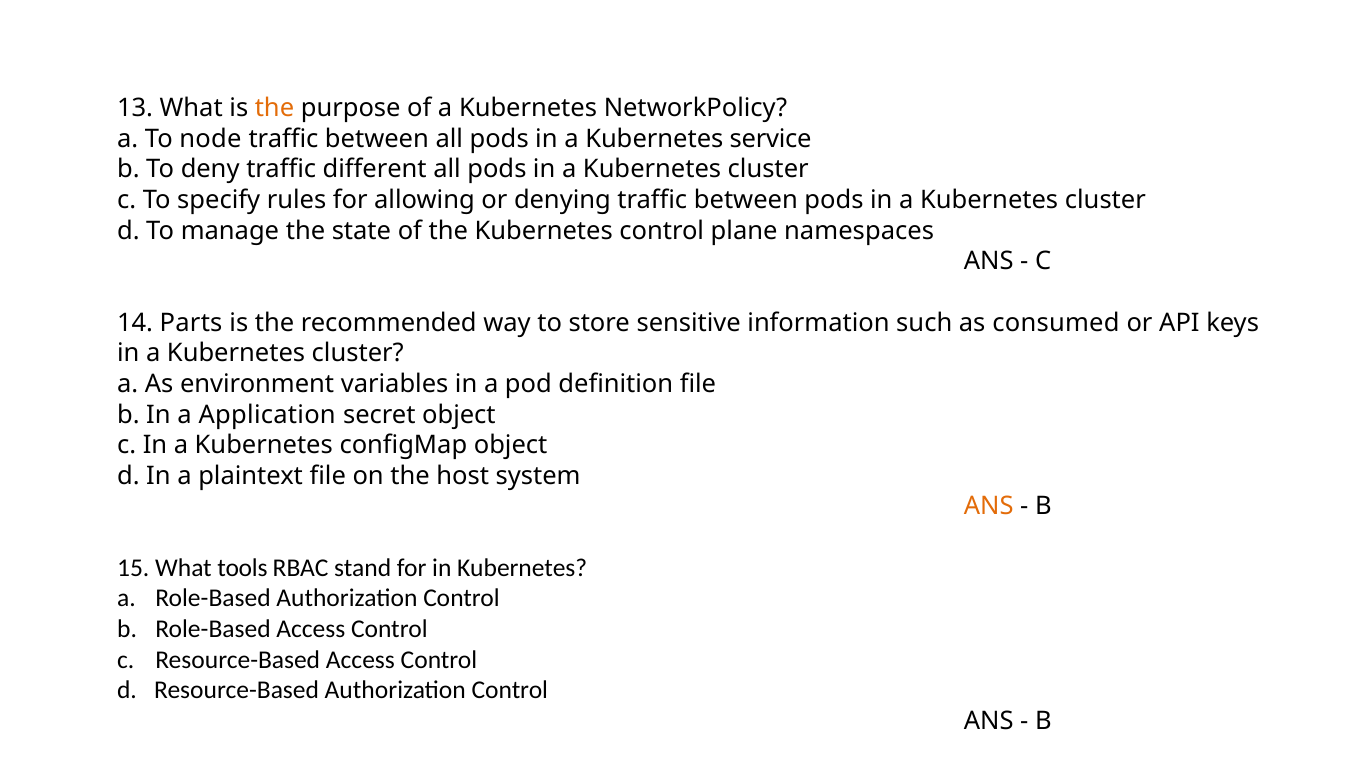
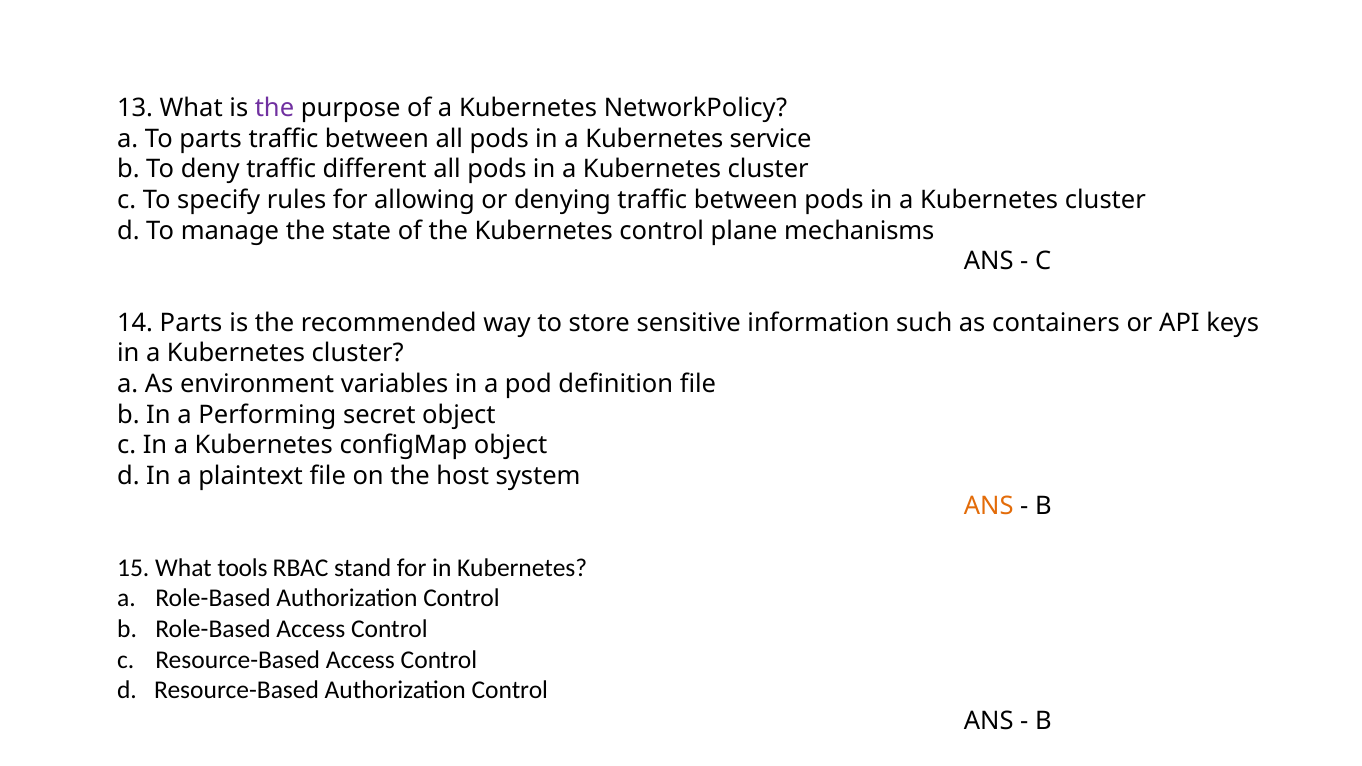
the colour: orange -> purple (274, 108)
To node: node -> parts (211, 139)
namespaces: namespaces -> mechanisms (859, 231)
consumed: consumed -> containers (1056, 323)
Application: Application -> Performing (267, 415)
